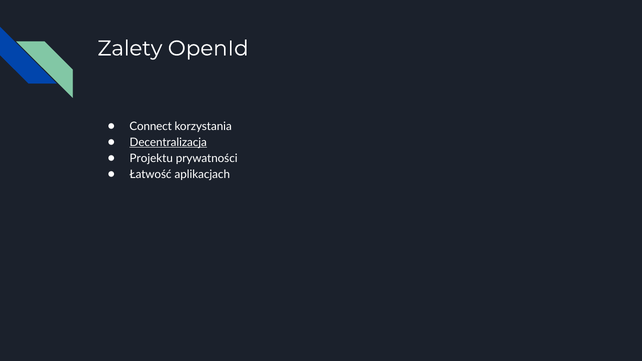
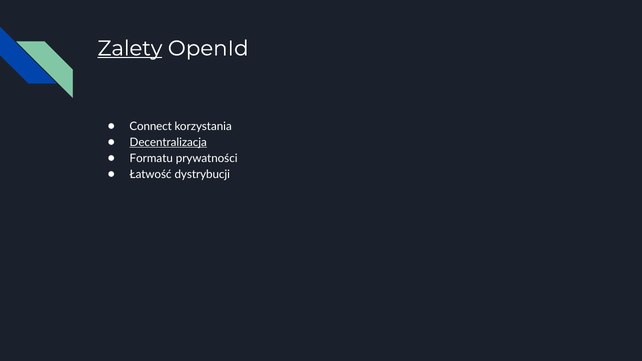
Zalety underline: none -> present (130, 48)
Projektu: Projektu -> Formatu (151, 158)
aplikacjach: aplikacjach -> dystrybucji (202, 174)
